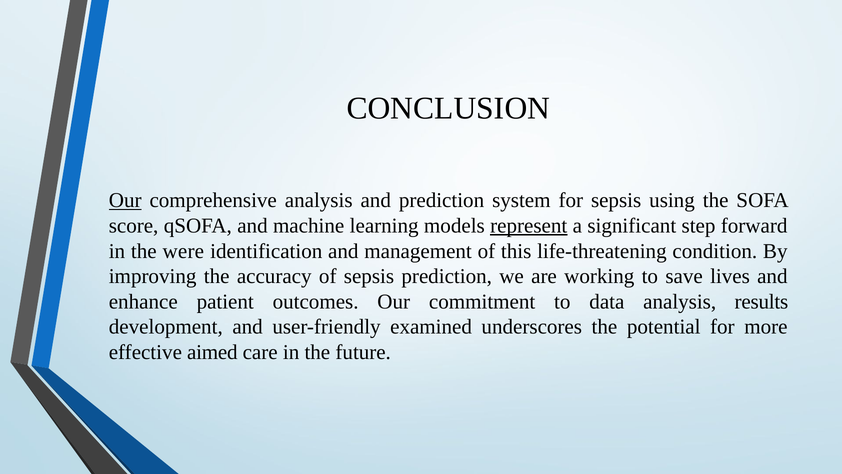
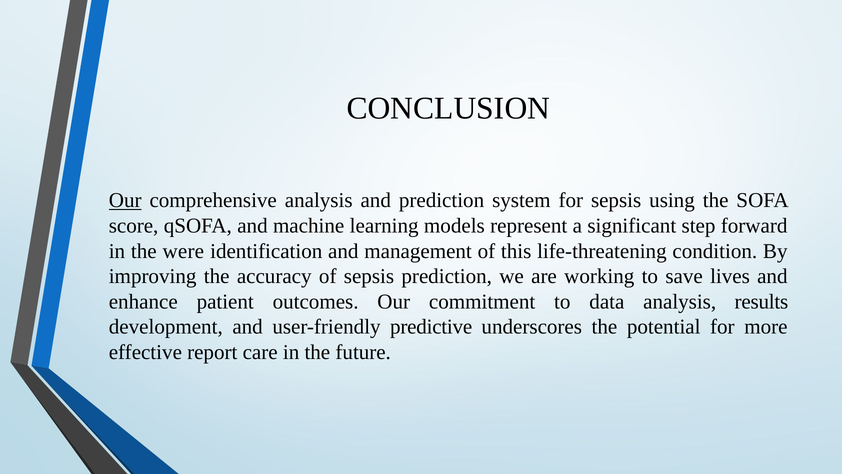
represent underline: present -> none (529, 226)
examined: examined -> predictive (431, 327)
aimed: aimed -> report (212, 352)
